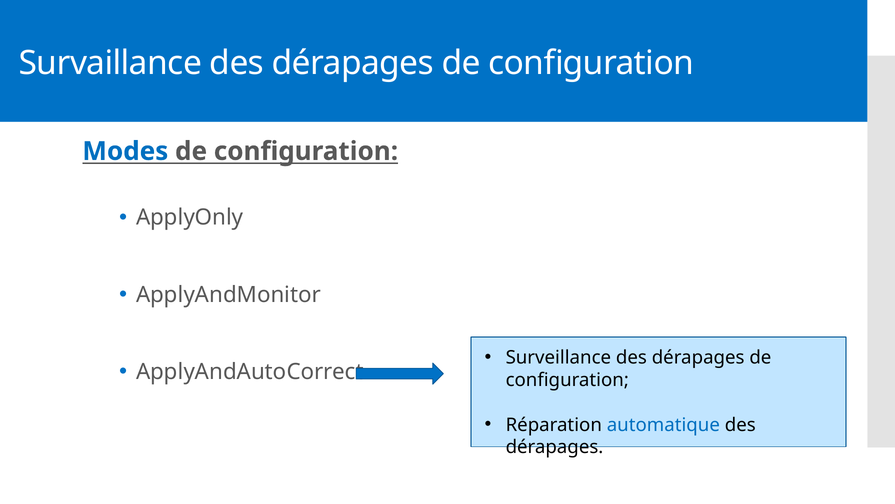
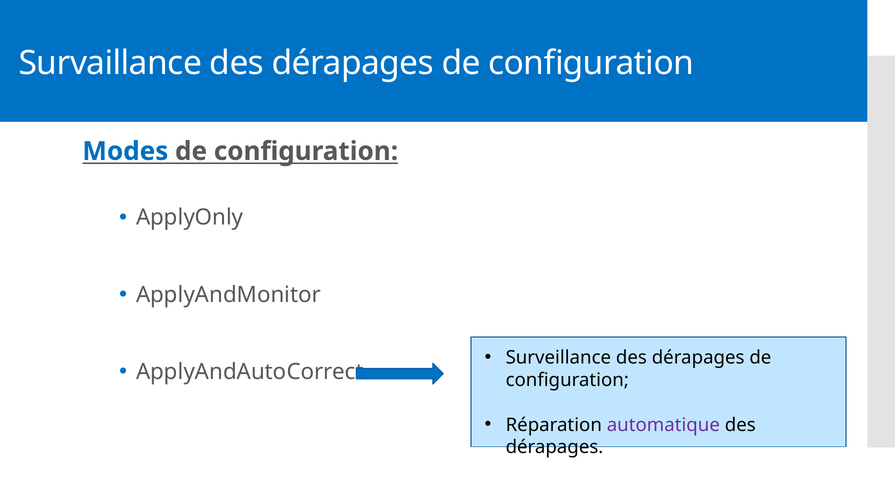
automatique colour: blue -> purple (663, 424)
